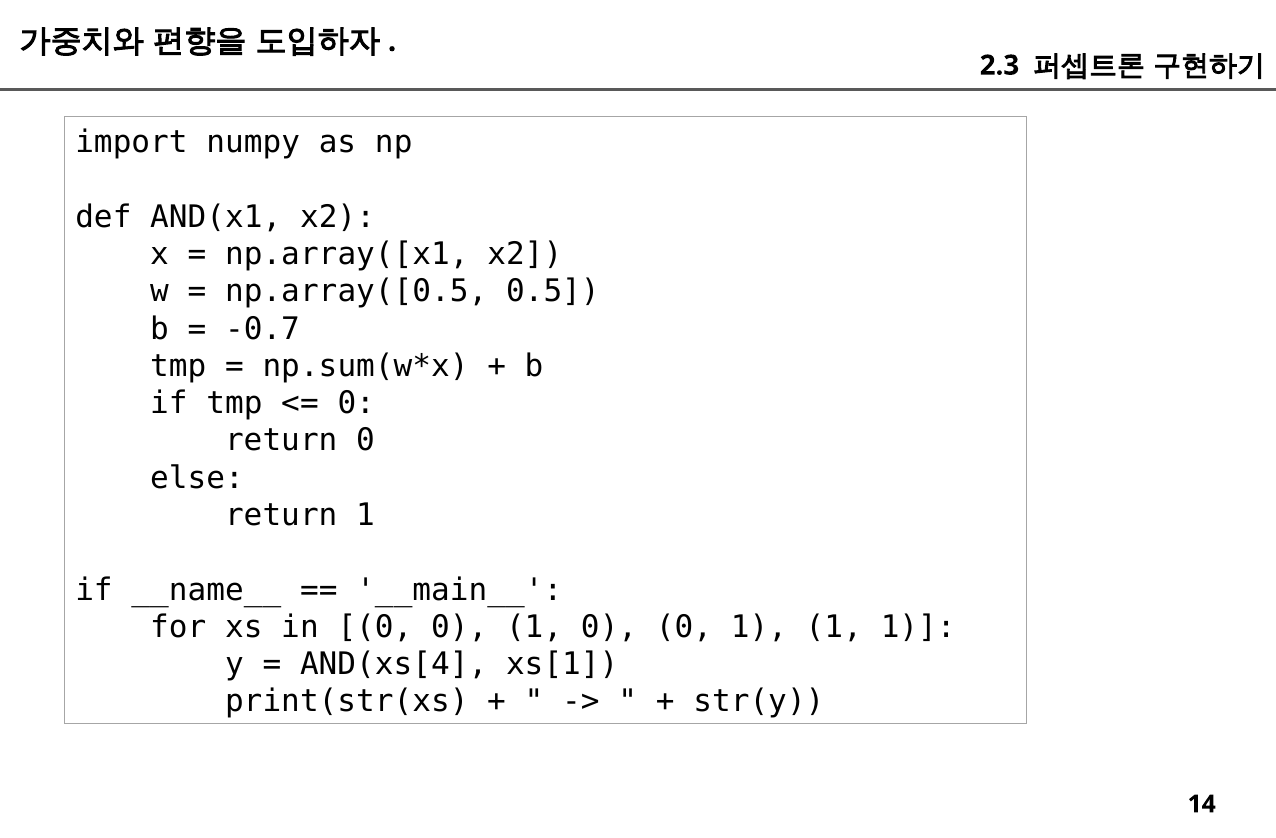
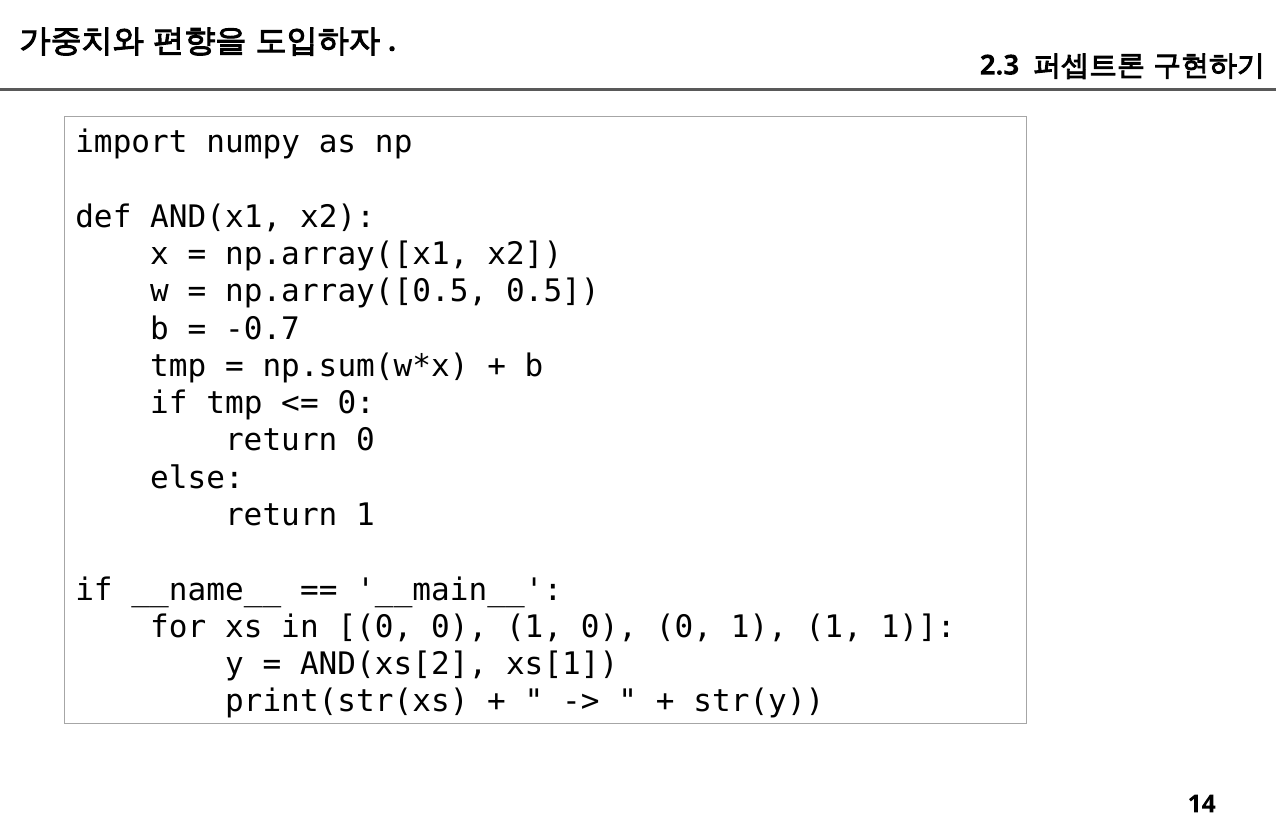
AND(xs[4: AND(xs[4 -> AND(xs[2 (394, 664)
